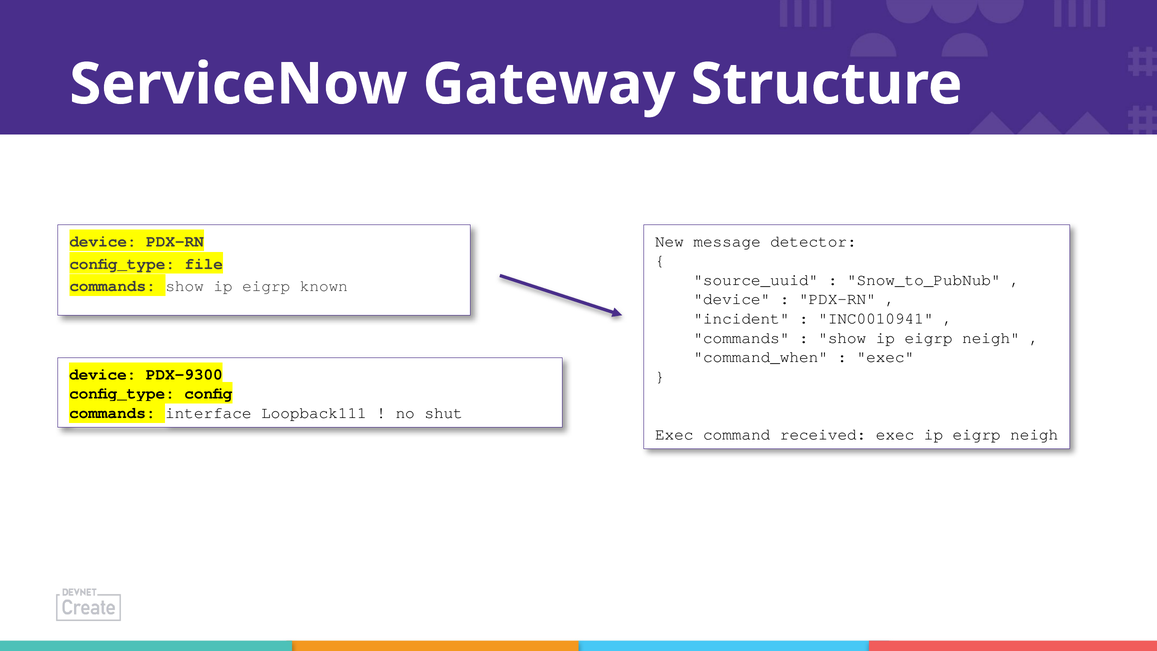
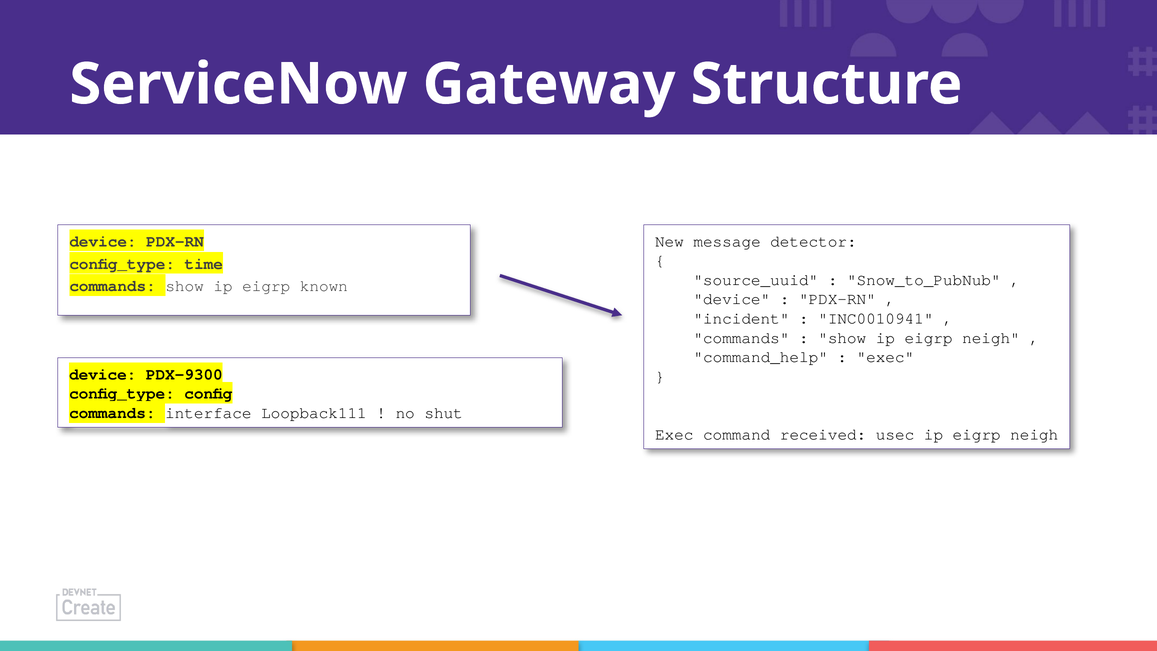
file: file -> time (204, 264)
command_when: command_when -> command_help (761, 357)
received exec: exec -> usec (895, 434)
